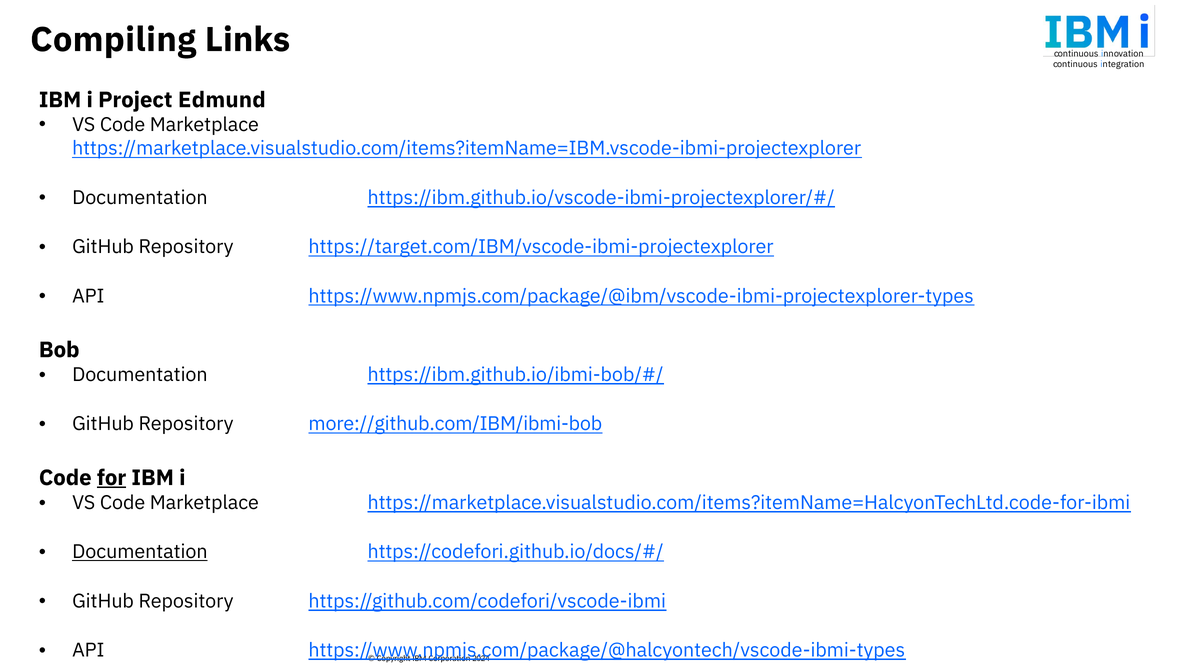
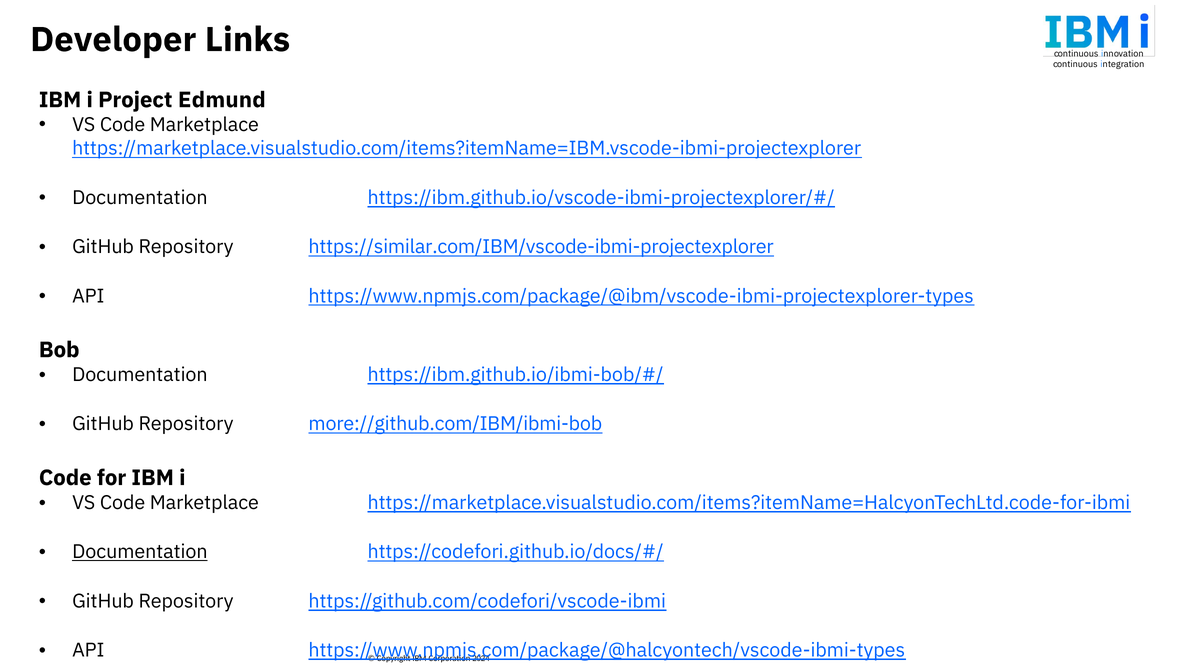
Compiling: Compiling -> Developer (113, 40)
https://target.com/IBM/vscode-ibmi-projectexplorer: https://target.com/IBM/vscode-ibmi-projectexplorer -> https://similar.com/IBM/vscode-ibmi-projectexplorer (541, 247)
for underline: present -> none (112, 478)
